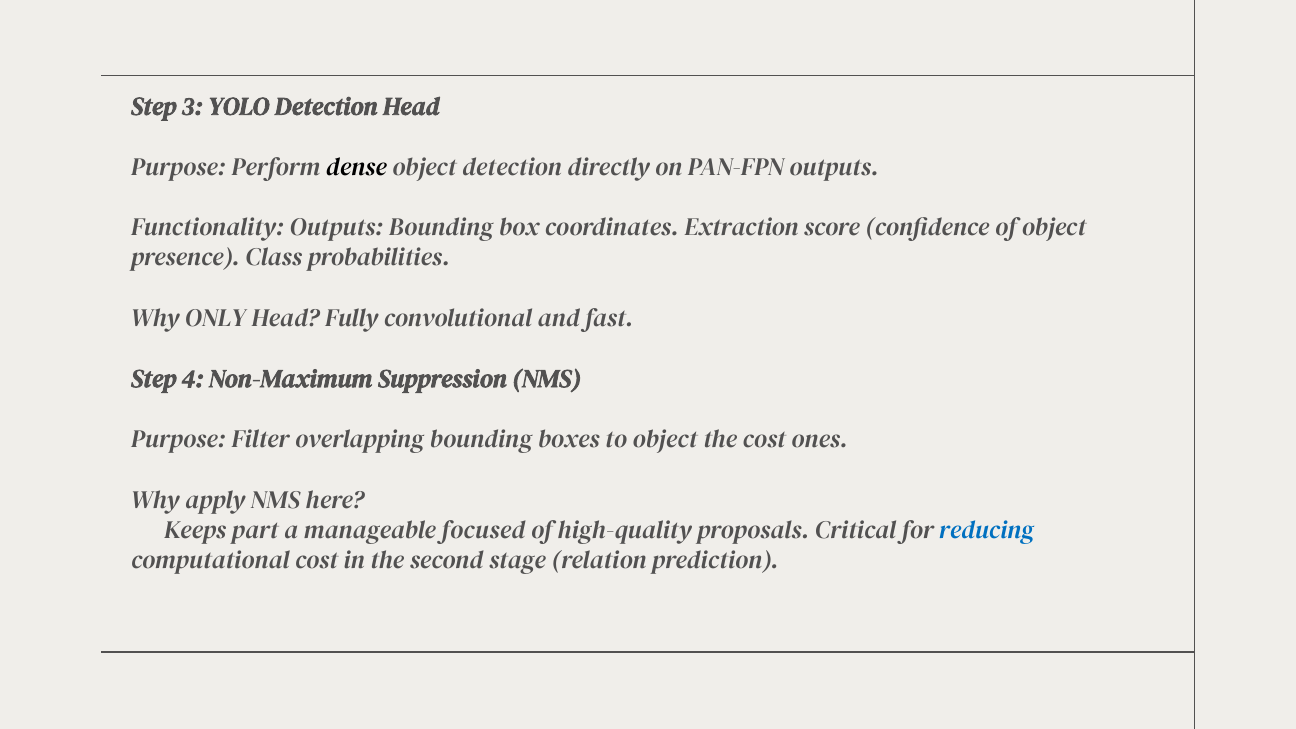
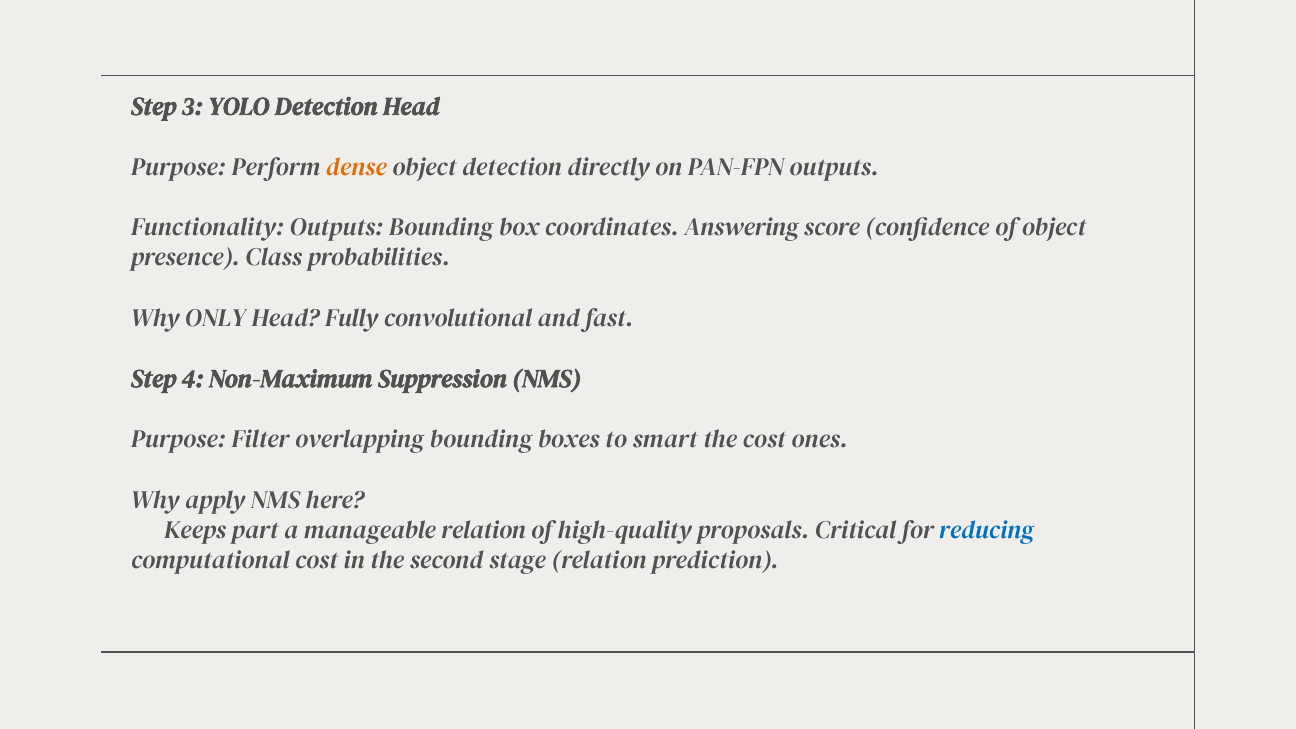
dense colour: black -> orange (356, 167)
Extraction: Extraction -> Answering (741, 227)
to object: object -> smart (665, 439)
manageable focused: focused -> relation (483, 530)
